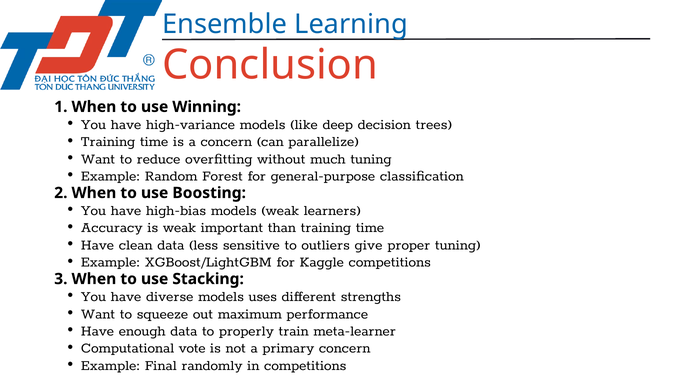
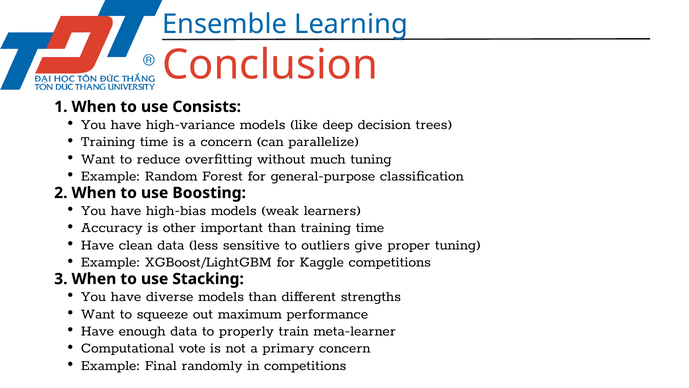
Winning: Winning -> Consists (207, 107)
is weak: weak -> other (179, 227)
models uses: uses -> than (263, 296)
